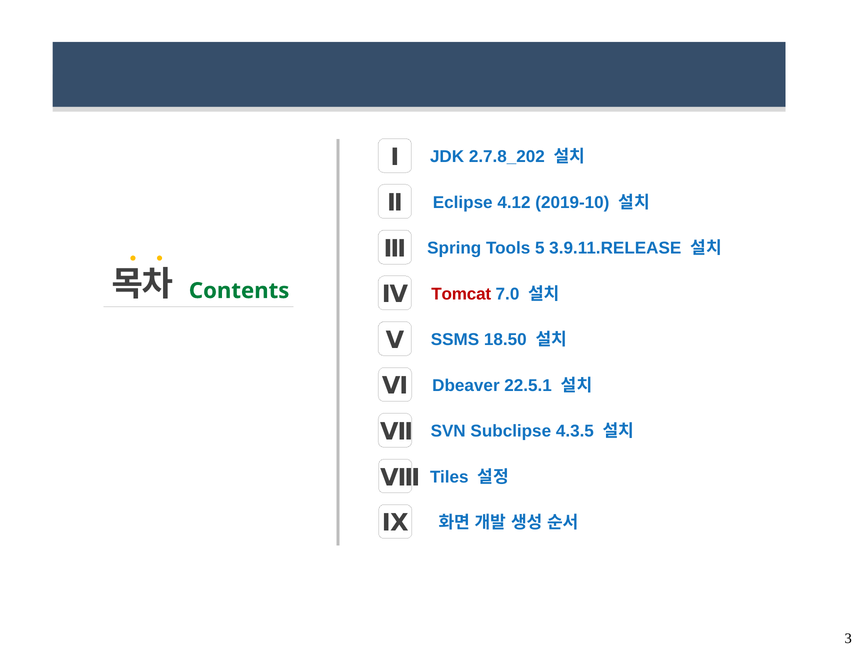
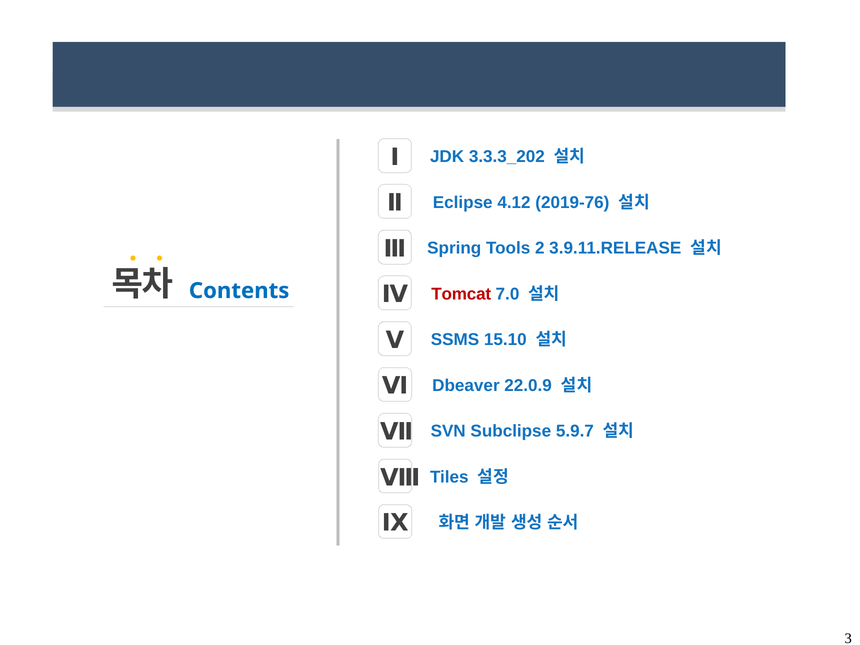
2.7.8_202: 2.7.8_202 -> 3.3.3_202 (507, 157)
2019-10: 2019-10 -> 2019-76 (572, 202)
5: 5 -> 2 (540, 248)
Contents colour: green -> blue (239, 291)
18.50: 18.50 -> 15.10 (505, 340)
22.5.1: 22.5.1 -> 22.0.9 (528, 386)
4.3.5: 4.3.5 -> 5.9.7 (575, 431)
